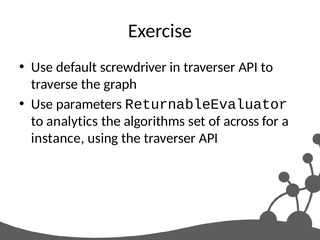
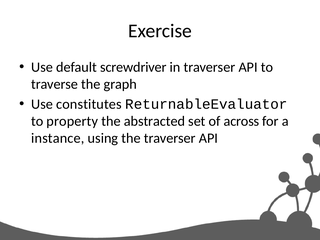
parameters: parameters -> constitutes (89, 104)
analytics: analytics -> property (72, 121)
algorithms: algorithms -> abstracted (154, 121)
